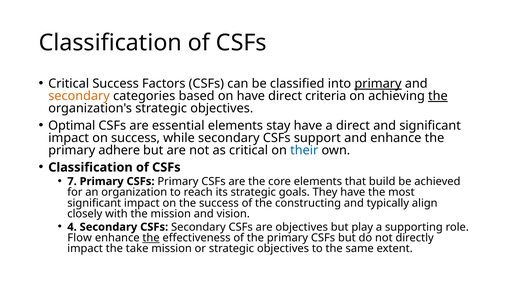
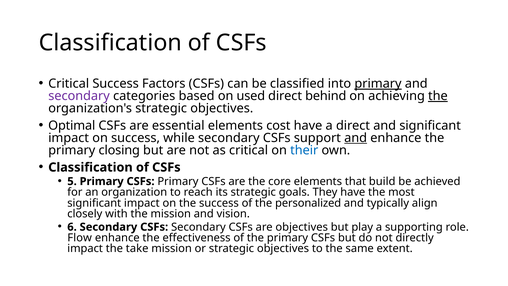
secondary colour: orange -> purple (79, 96)
on have: have -> used (251, 96)
criteria: criteria -> behind (326, 96)
stay: stay -> cost (278, 125)
and underline: none -> present (356, 138)
adhere: adhere -> closing (119, 150)
7: 7 -> 5 (72, 181)
constructing: constructing -> personalized (308, 203)
4: 4 -> 6 (72, 227)
the underline: present -> none (151, 238)
